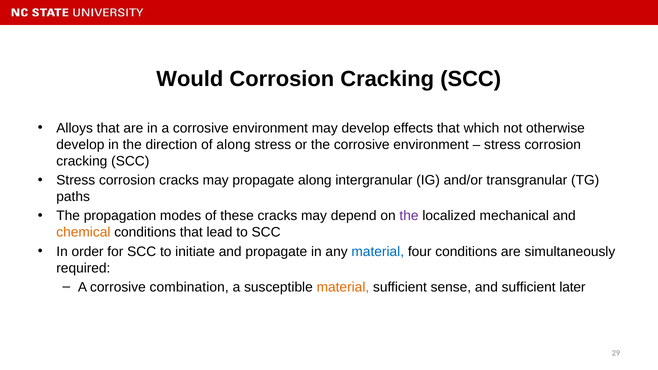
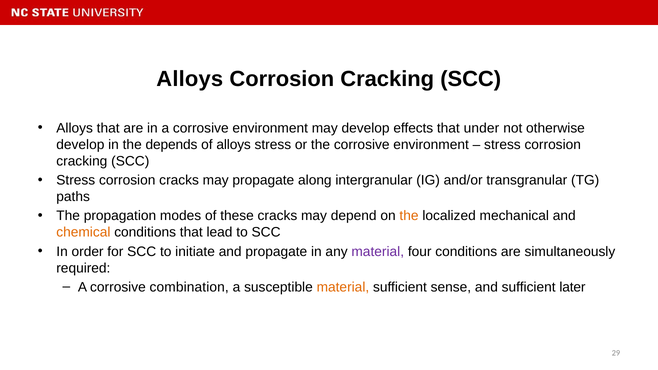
Would: Would -> Alloys (190, 79)
which: which -> under (481, 128)
direction: direction -> depends (172, 145)
of along: along -> alloys (234, 145)
the colour: purple -> orange (409, 216)
material colour: blue -> purple (378, 252)
